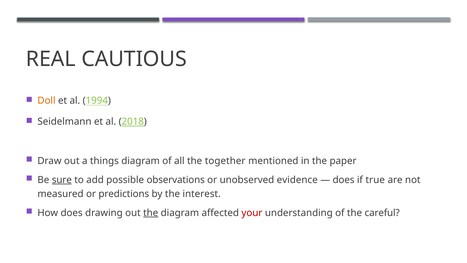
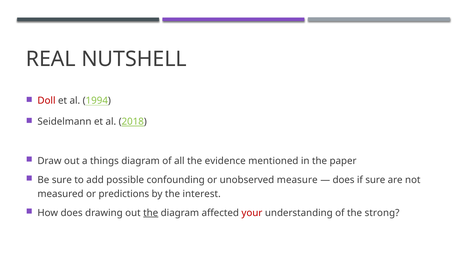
CAUTIOUS: CAUTIOUS -> NUTSHELL (134, 59)
Doll colour: orange -> red (46, 101)
together: together -> evidence (225, 161)
sure underline: present -> none (62, 180)
observations: observations -> confounding (176, 180)
evidence: evidence -> measure (297, 180)
if true: true -> sure (375, 180)
careful: careful -> strong (382, 213)
